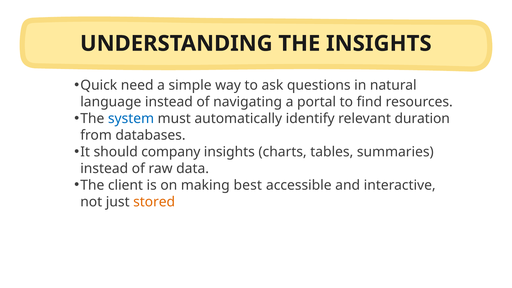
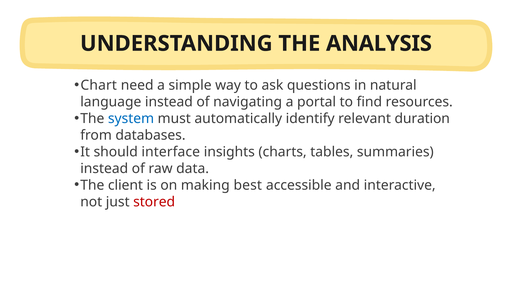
THE INSIGHTS: INSIGHTS -> ANALYSIS (379, 44)
Quick: Quick -> Chart (99, 85)
company: company -> interface (171, 152)
stored colour: orange -> red (154, 202)
